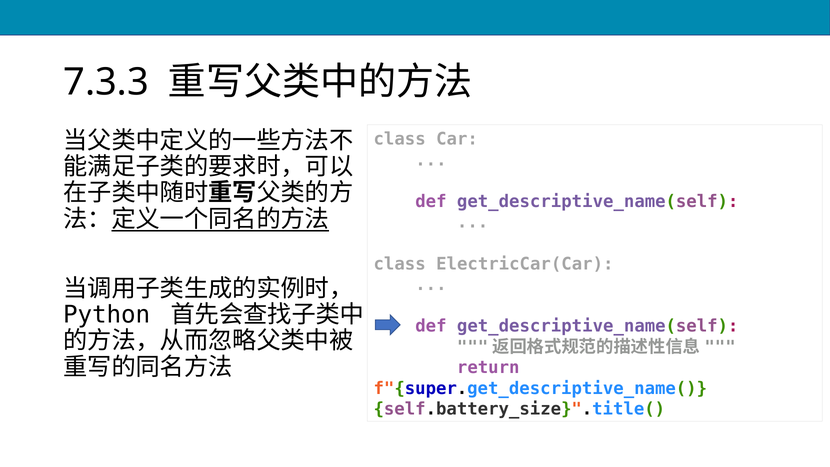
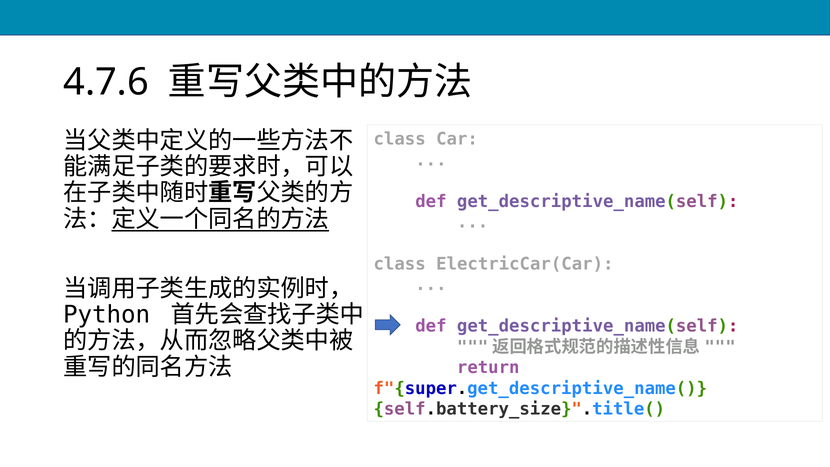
7.3.3: 7.3.3 -> 4.7.6 (106, 82)
